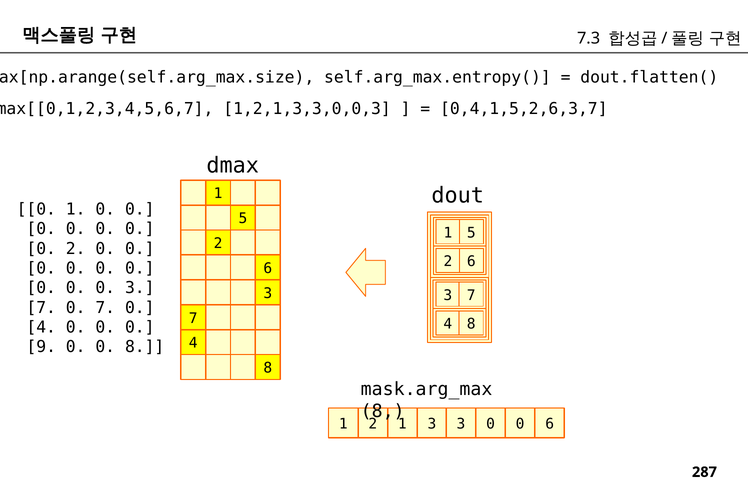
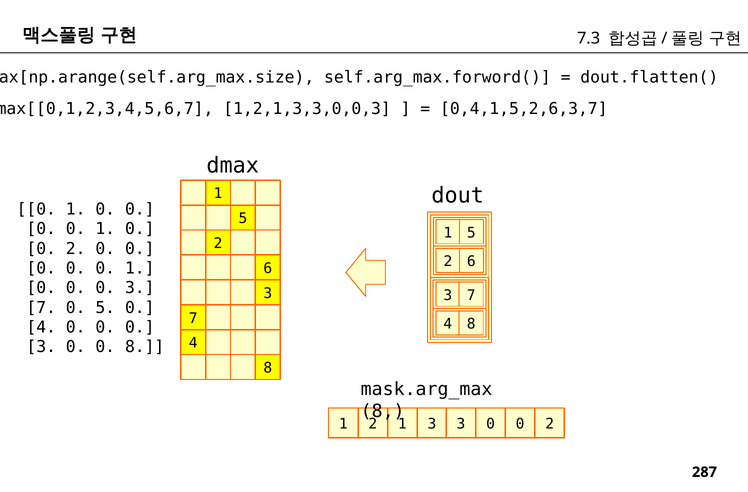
self.arg_max.entropy(: self.arg_max.entropy( -> self.arg_max.forword( (437, 77)
0: 0 -> 1 (105, 229)
0: 0 -> 1 (140, 268)
0 7: 7 -> 5 (105, 307)
9: 9 -> 3 (41, 347)
3 0 0 6: 6 -> 2 (550, 423)
